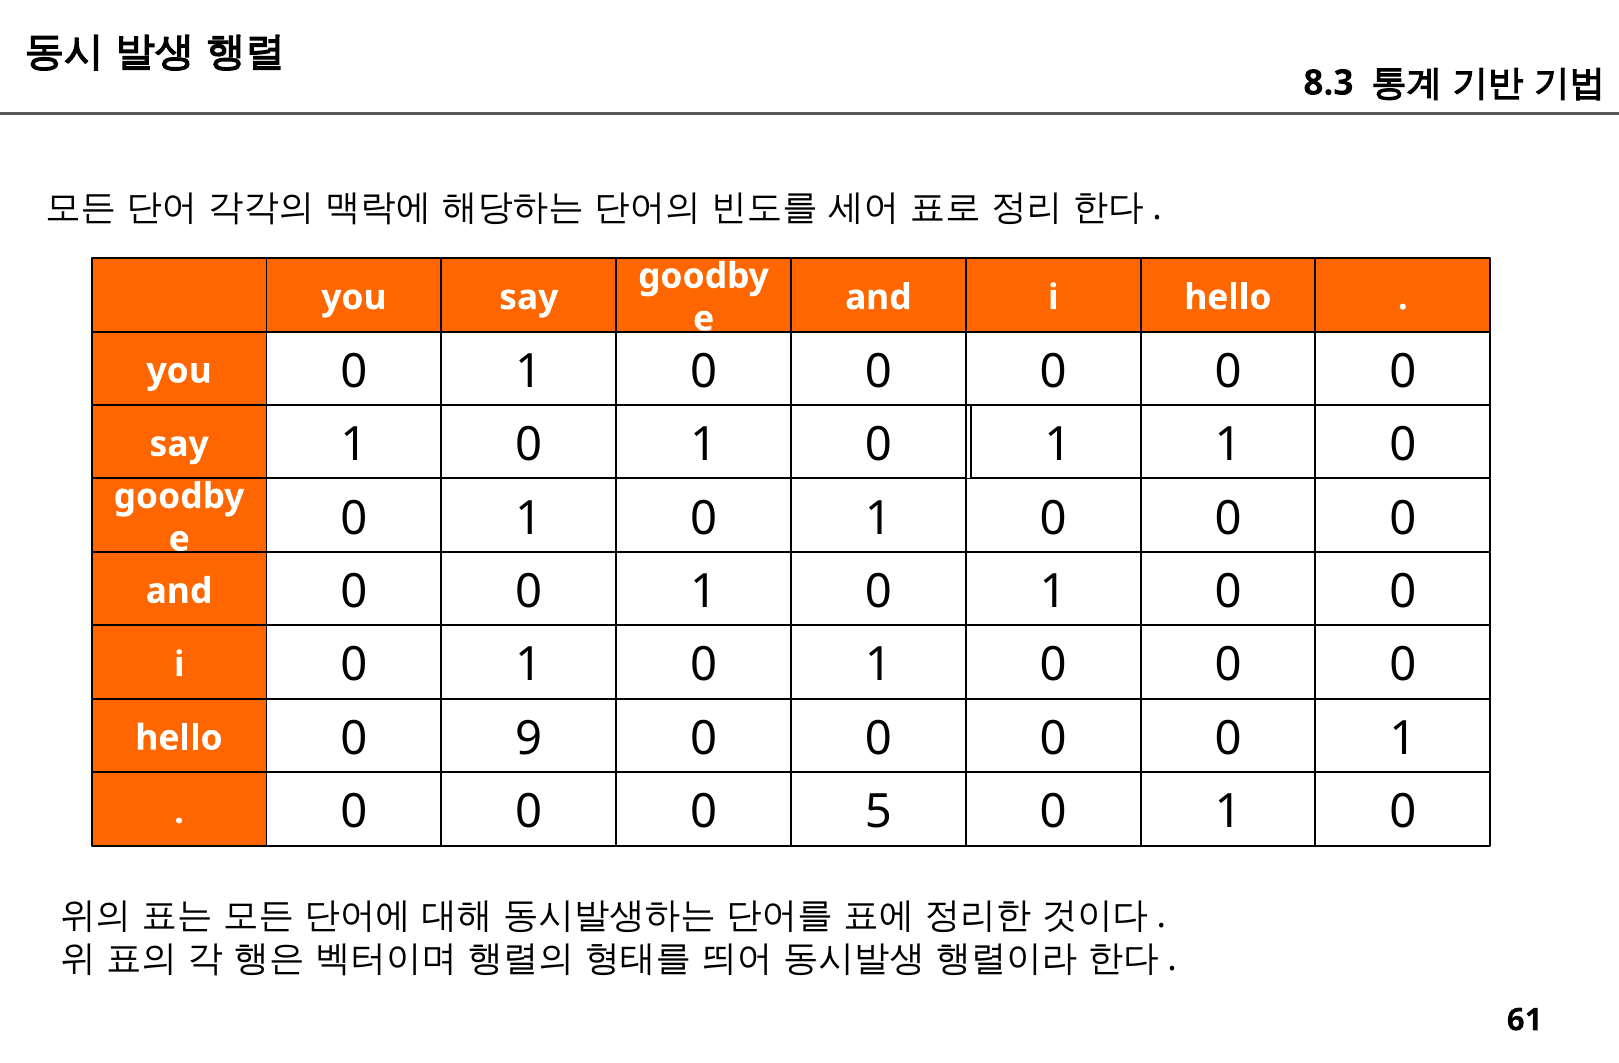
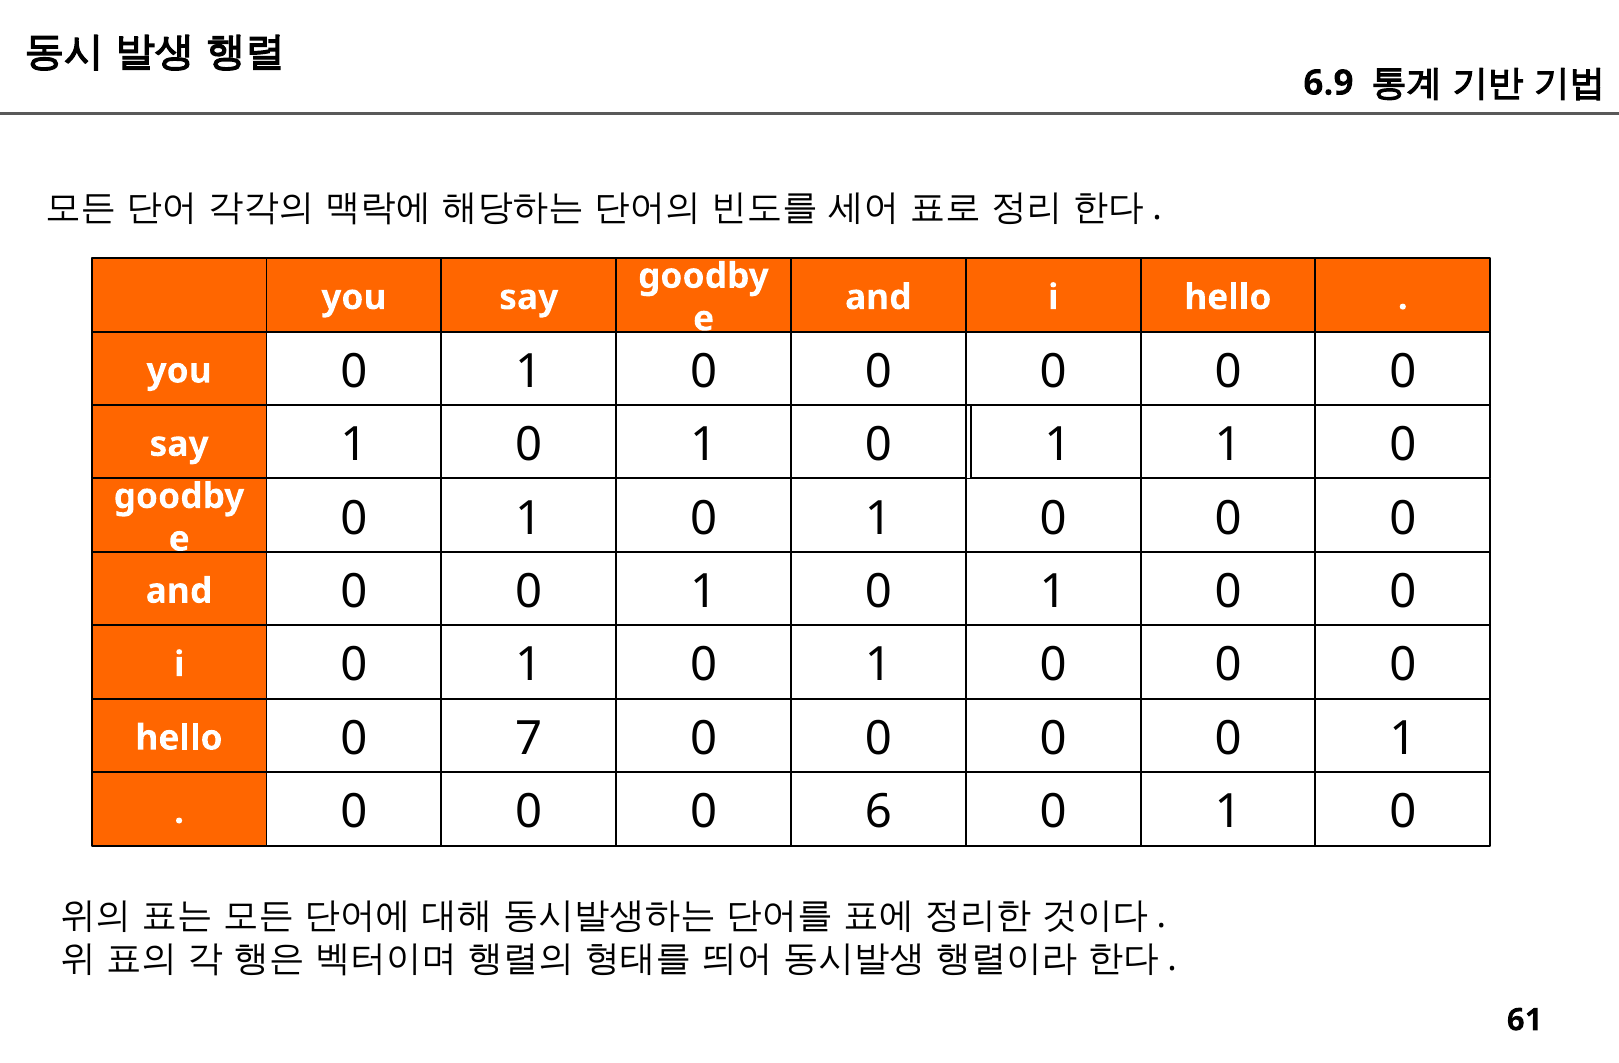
8.3: 8.3 -> 6.9 (1328, 83)
9: 9 -> 7 (529, 739)
5: 5 -> 6 (878, 813)
